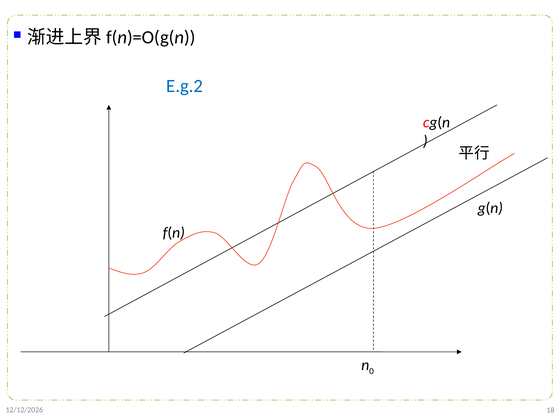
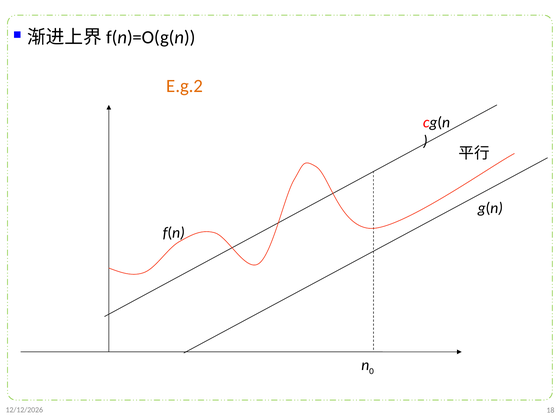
E.g.2 colour: blue -> orange (185, 86)
